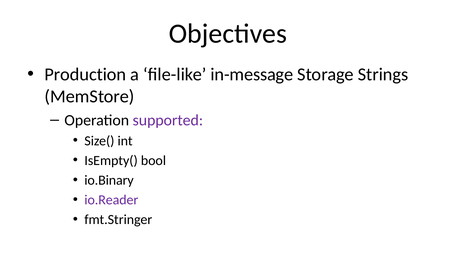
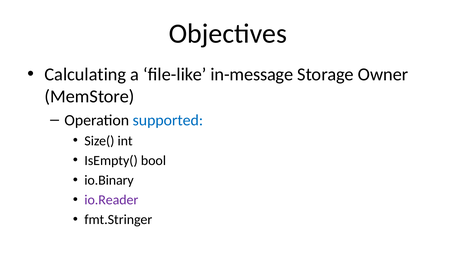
Production: Production -> Calculating (85, 74)
Strings: Strings -> Owner (383, 74)
supported colour: purple -> blue (168, 120)
